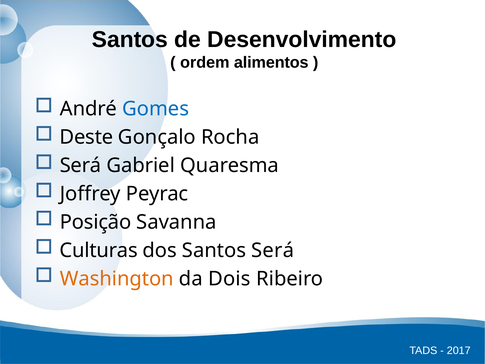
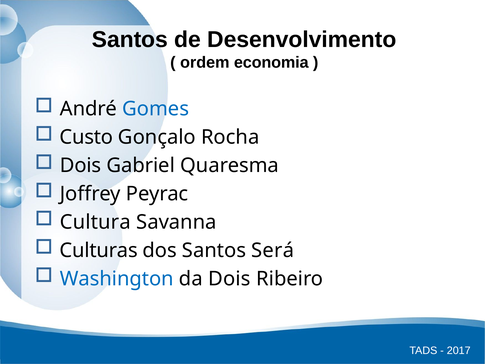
alimentos: alimentos -> economia (271, 63)
Deste: Deste -> Custo (86, 137)
Será: Será -> Dois (81, 166)
Posição: Posição -> Cultura (95, 222)
Washington colour: orange -> blue (117, 279)
